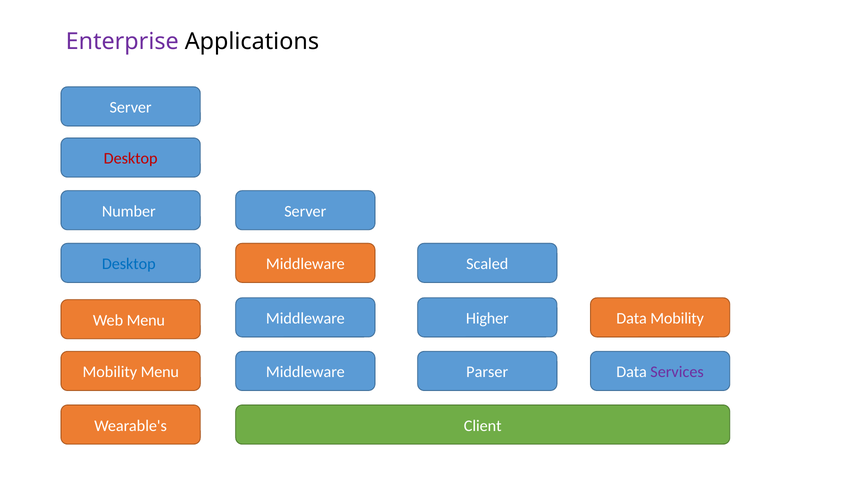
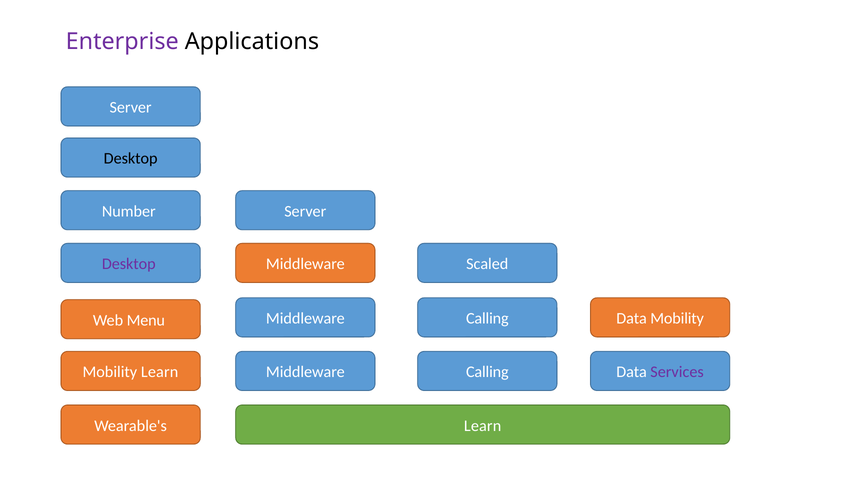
Desktop colour: red -> black (131, 159)
Desktop colour: blue -> purple (129, 264)
Higher: Higher -> Calling (487, 318)
Mobility Menu: Menu -> Learn (160, 372)
Parser: Parser -> Calling (487, 372)
Wearable's Client: Client -> Learn (483, 426)
